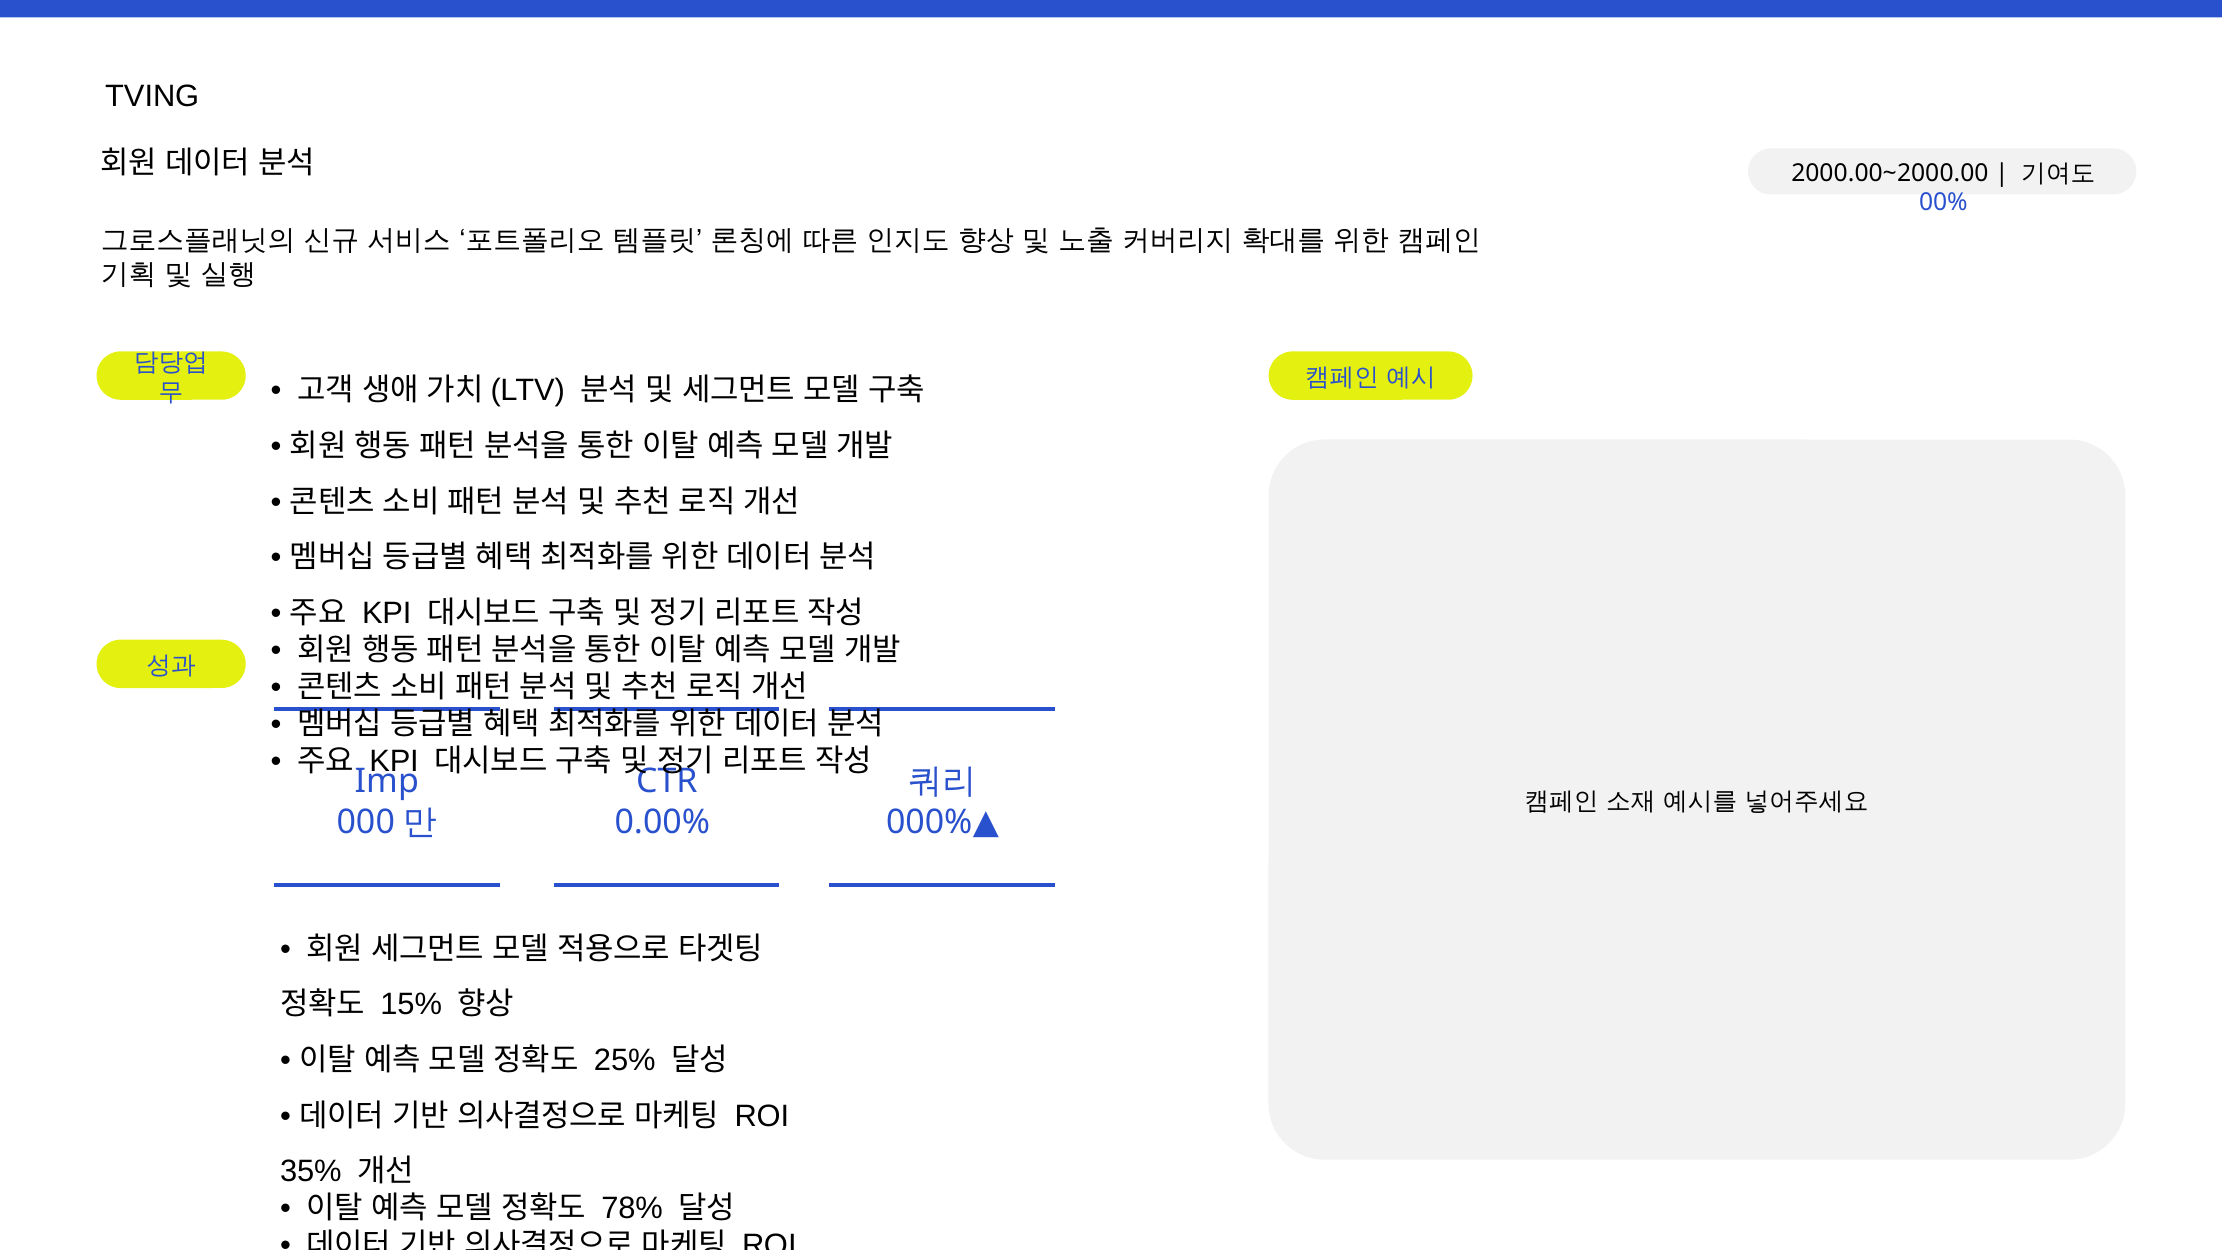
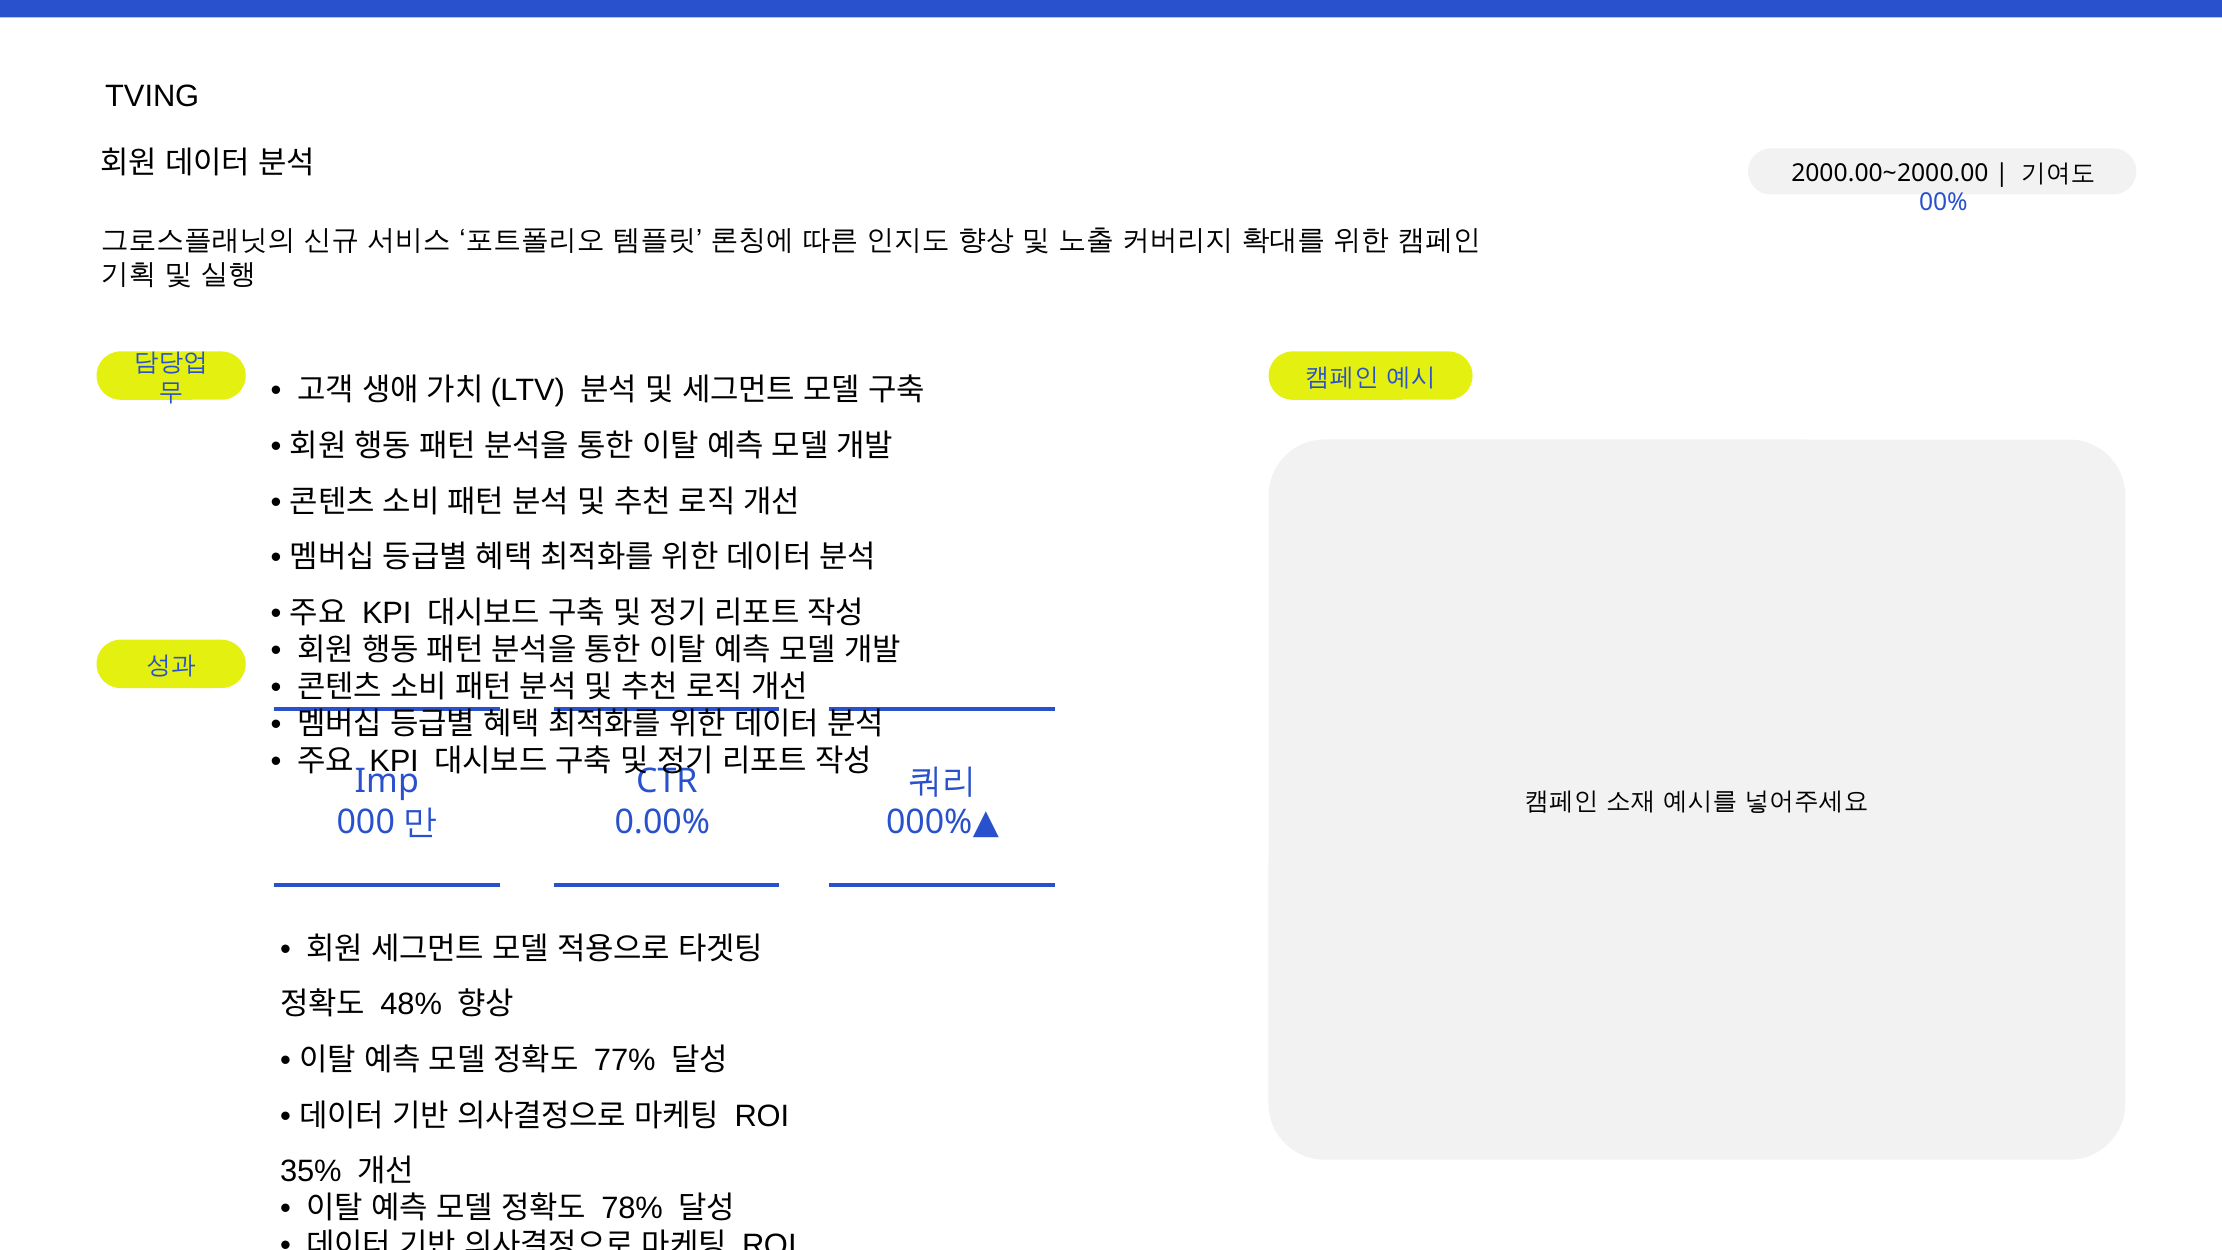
15%: 15% -> 48% (411, 1004)
25%: 25% -> 77% (625, 1060)
